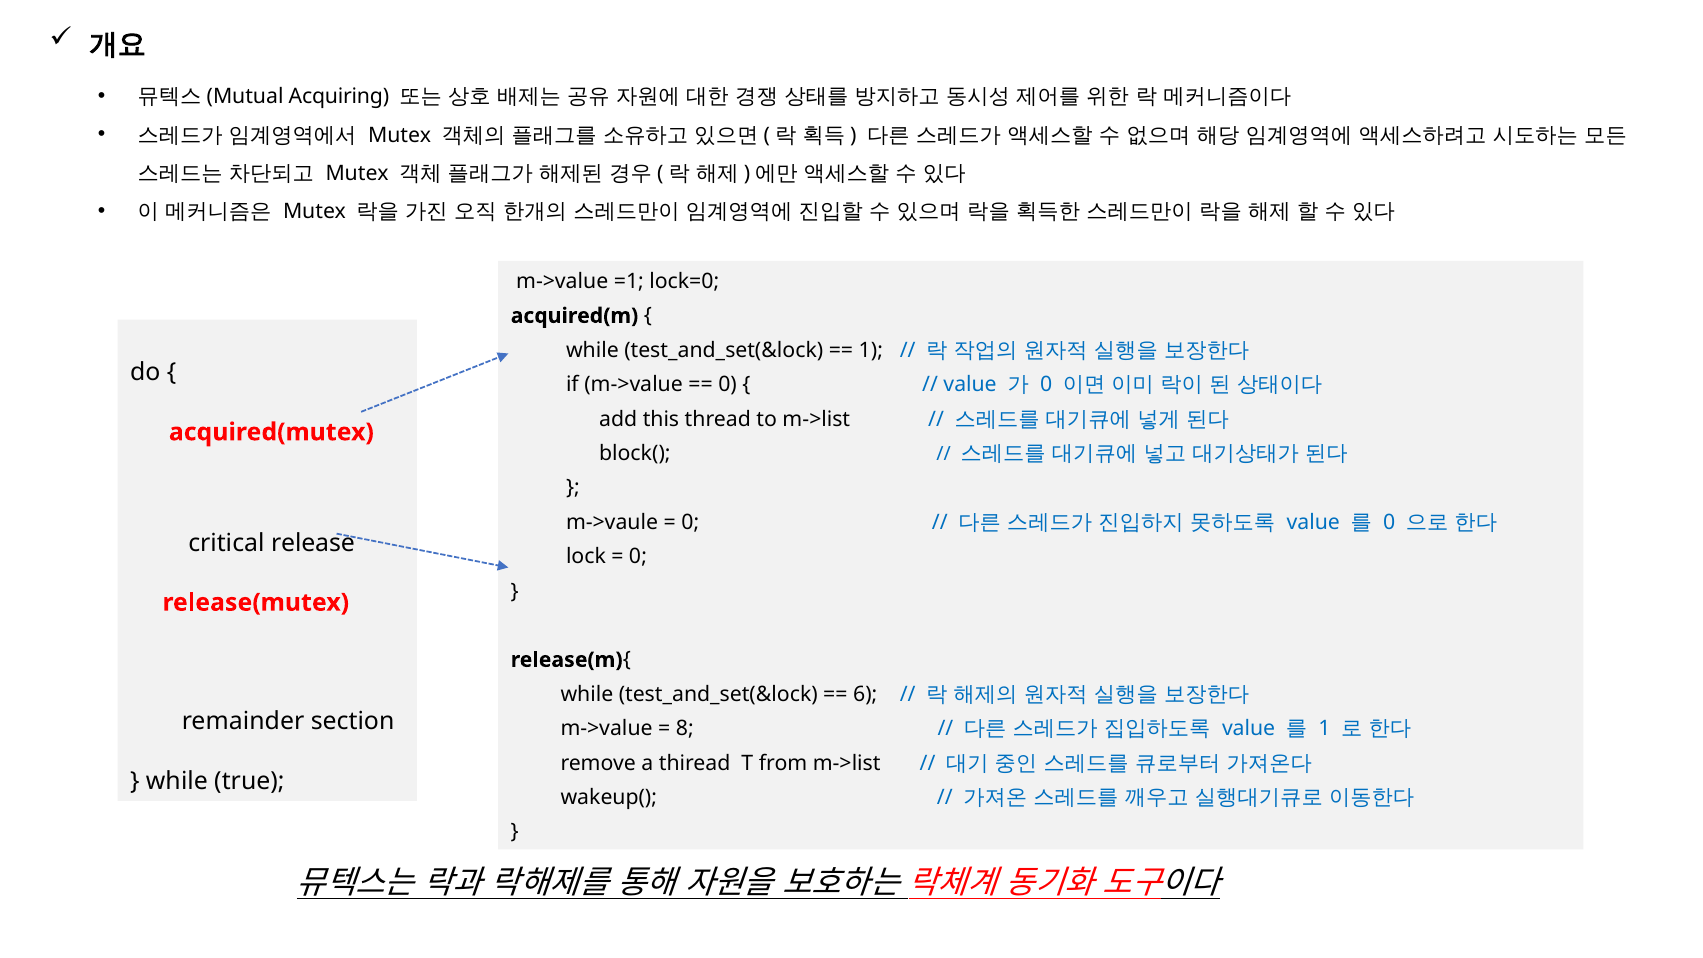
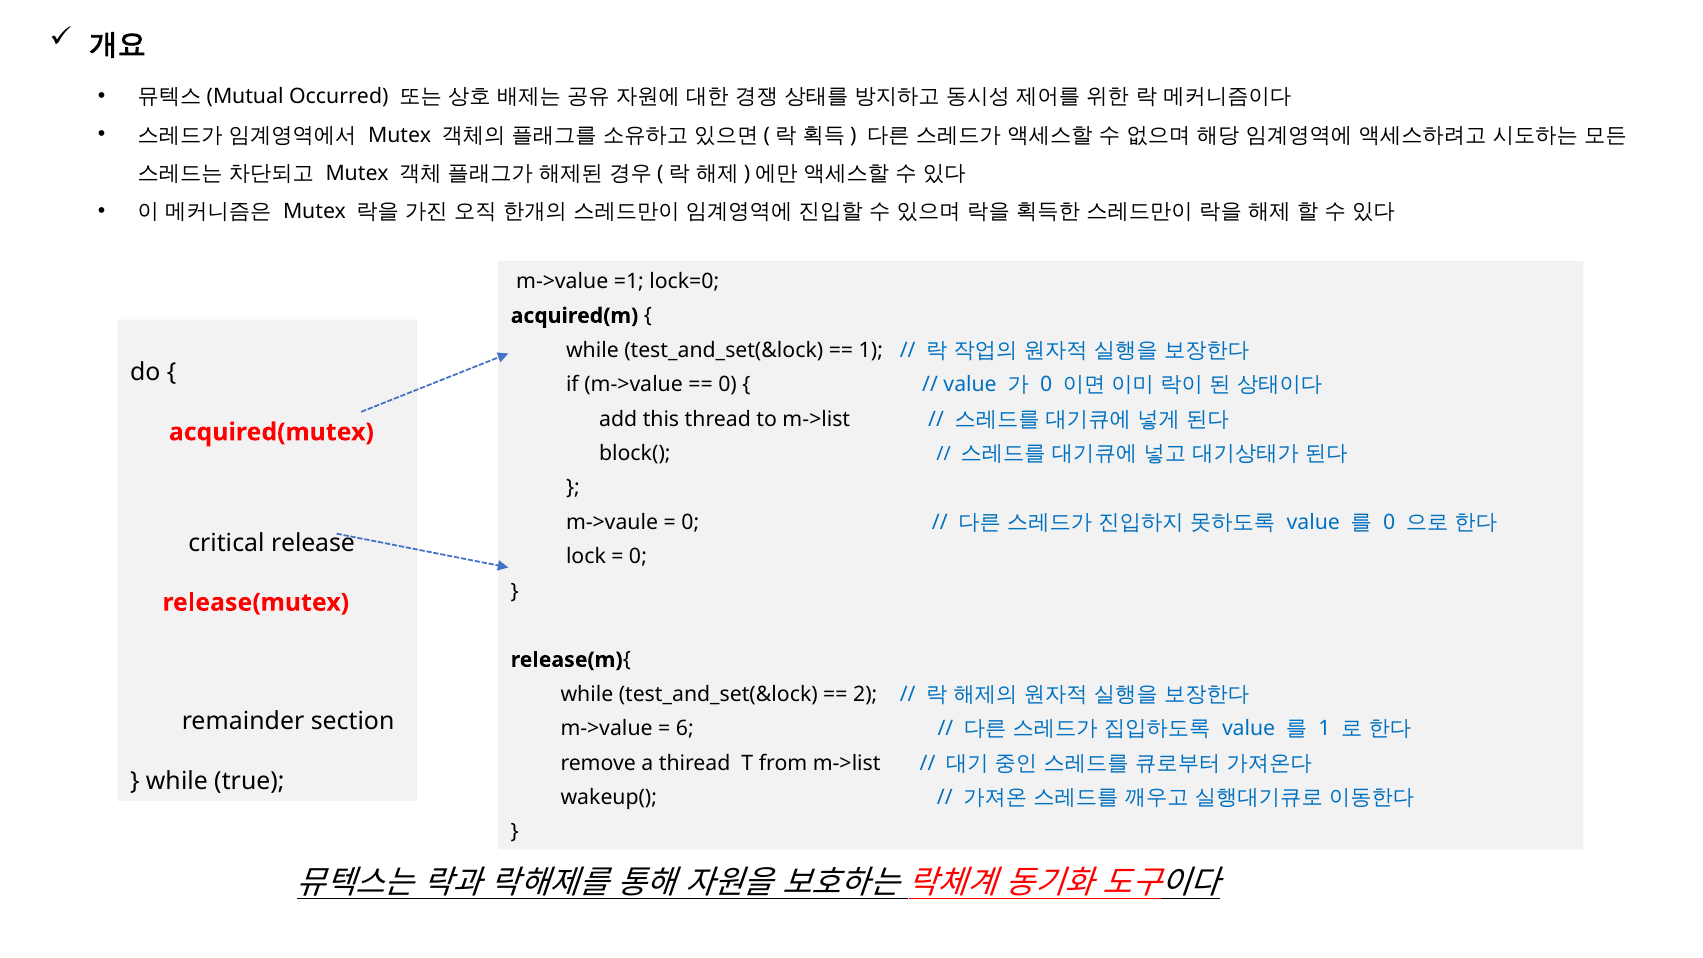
Acquiring: Acquiring -> Occurred (339, 97)
6: 6 -> 2 (865, 694)
8: 8 -> 6 (685, 729)
